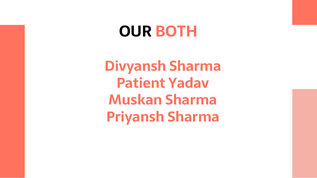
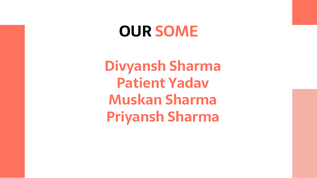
BOTH: BOTH -> SOME (177, 32)
